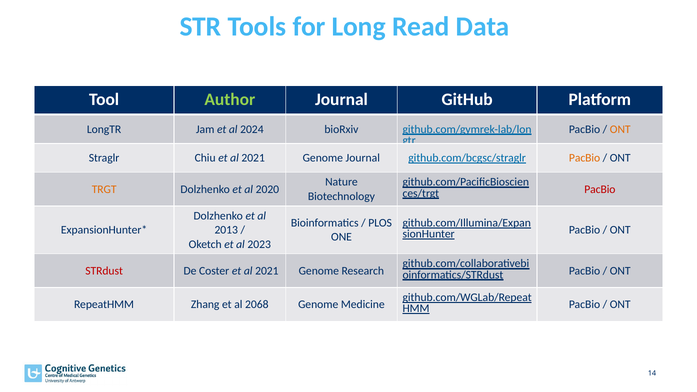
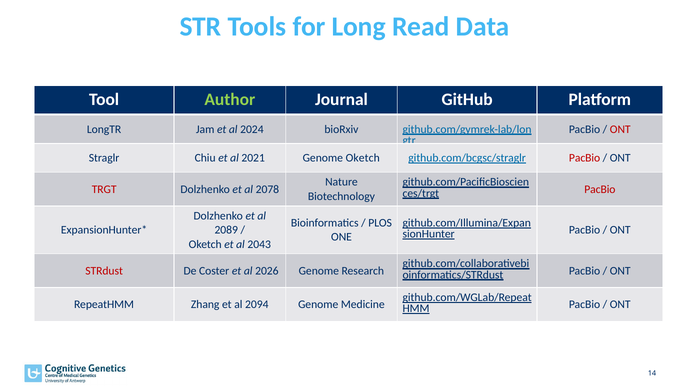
ONT colour: orange -> red (620, 129)
Genome Journal: Journal -> Oketch (363, 158)
PacBio colour: orange -> red (585, 158)
TRGT colour: orange -> red (104, 189)
2020: 2020 -> 2078 (267, 189)
2013: 2013 -> 2089 (226, 230)
2023: 2023 -> 2043 (259, 244)
Coster et al 2021: 2021 -> 2026 (267, 271)
2068: 2068 -> 2094 (257, 304)
